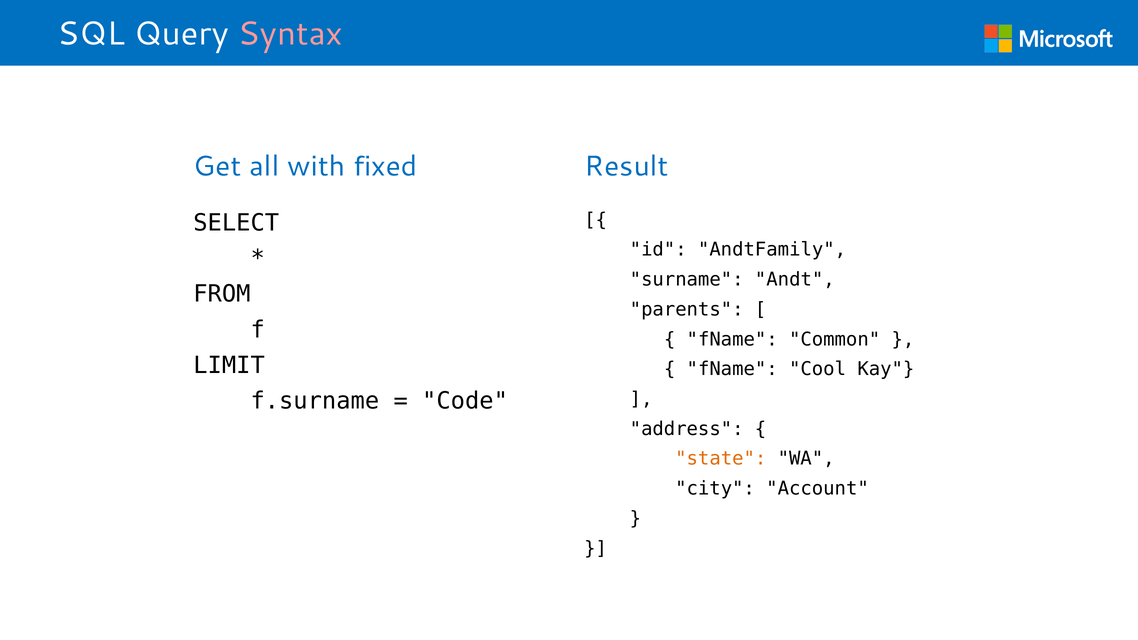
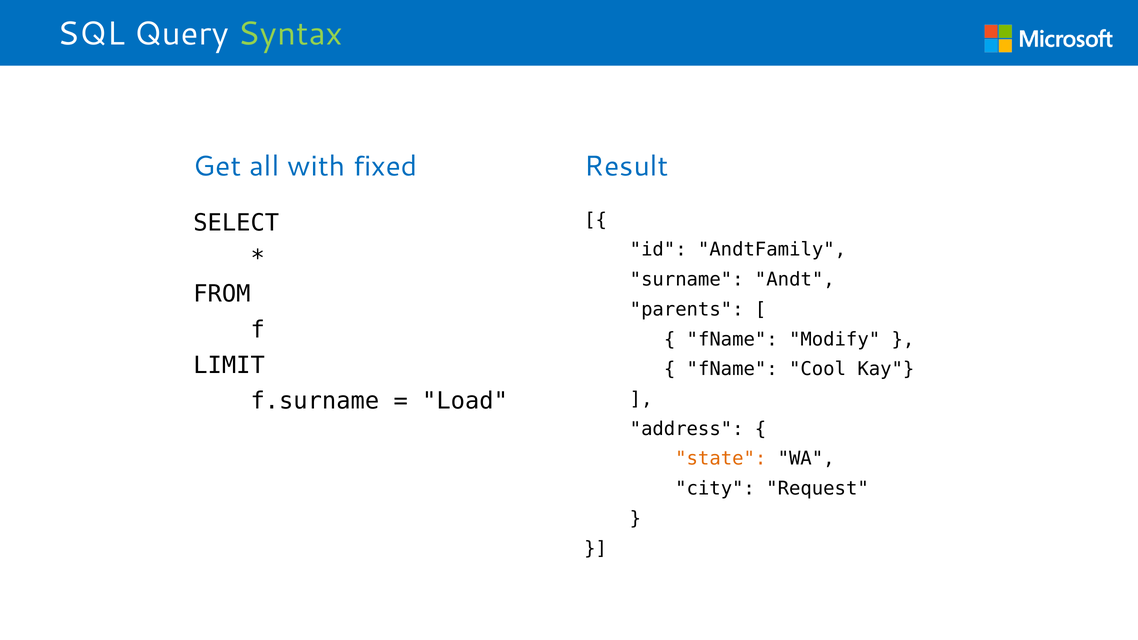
Syntax colour: pink -> light green (290, 34)
Common: Common -> Modify (835, 339)
Code: Code -> Load (465, 401)
Account: Account -> Request (818, 489)
